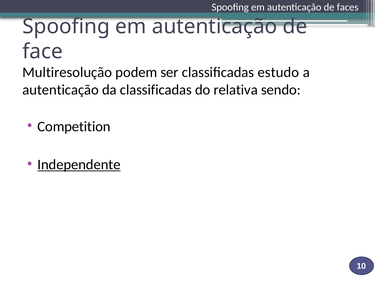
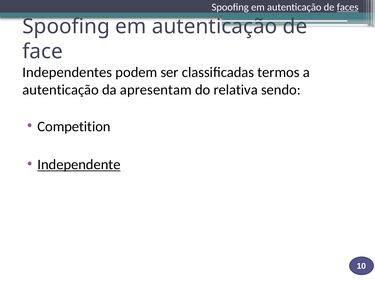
faces underline: none -> present (348, 7)
Multiresolução: Multiresolução -> Independentes (67, 73)
estudo: estudo -> termos (278, 73)
da classificadas: classificadas -> apresentam (156, 90)
